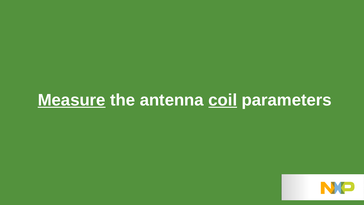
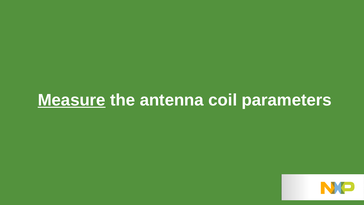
coil underline: present -> none (223, 100)
